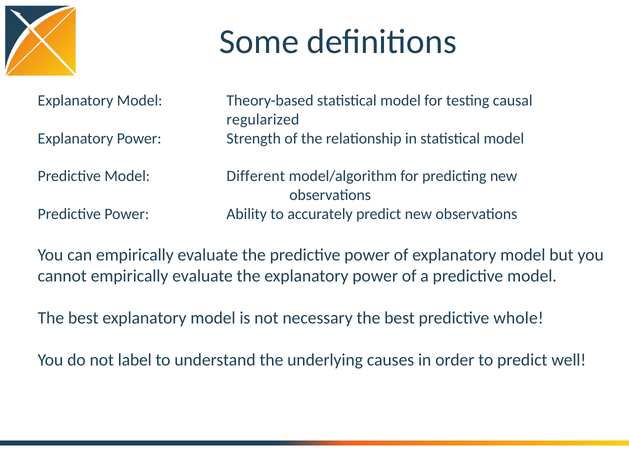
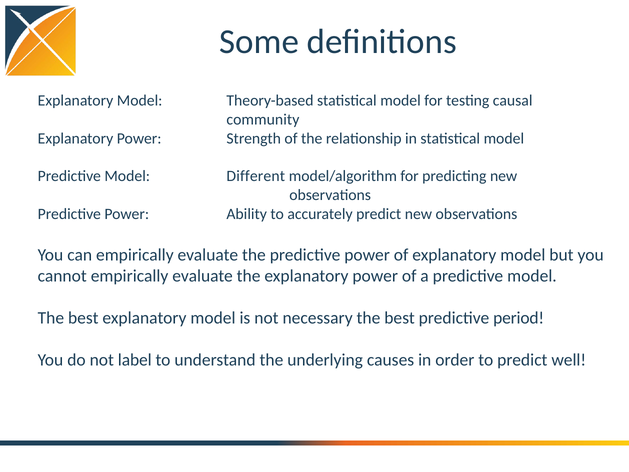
regularized: regularized -> community (263, 120)
whole: whole -> period (519, 318)
